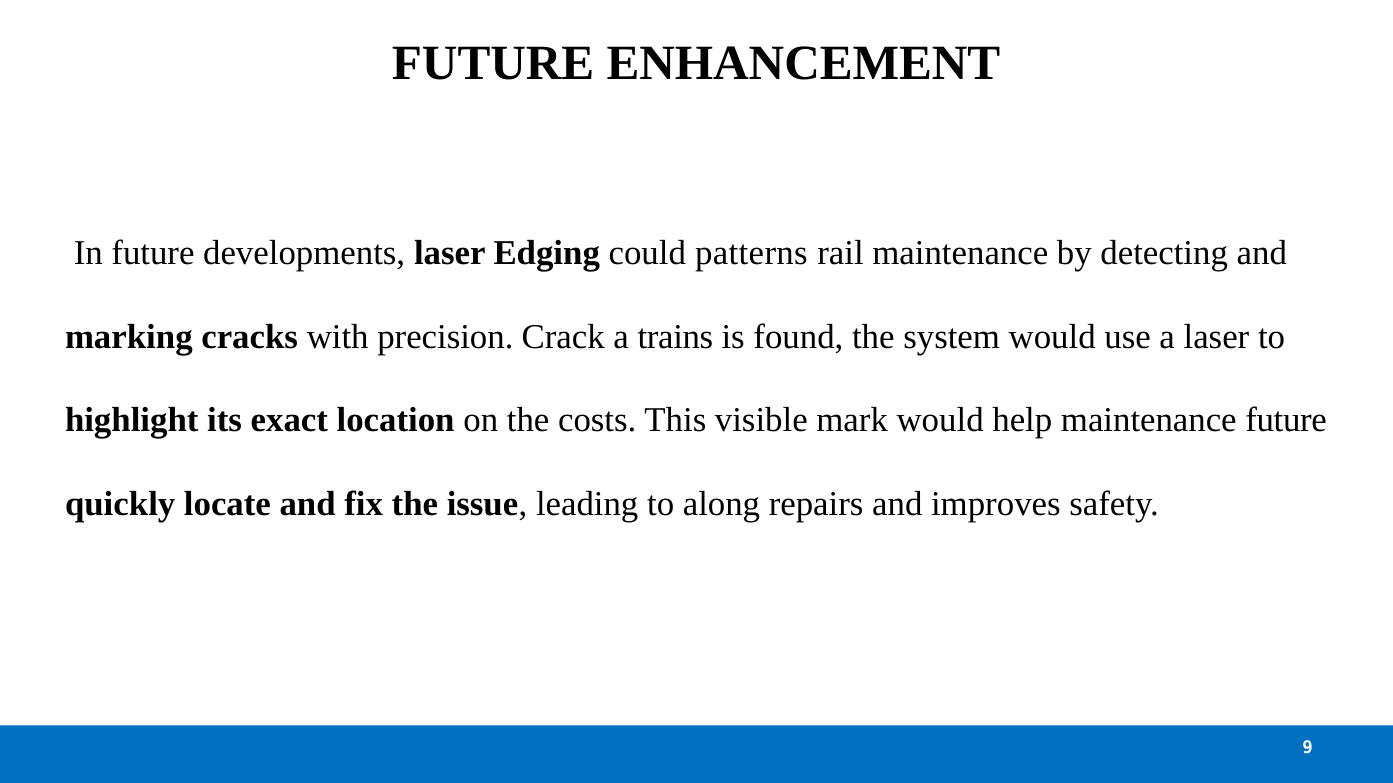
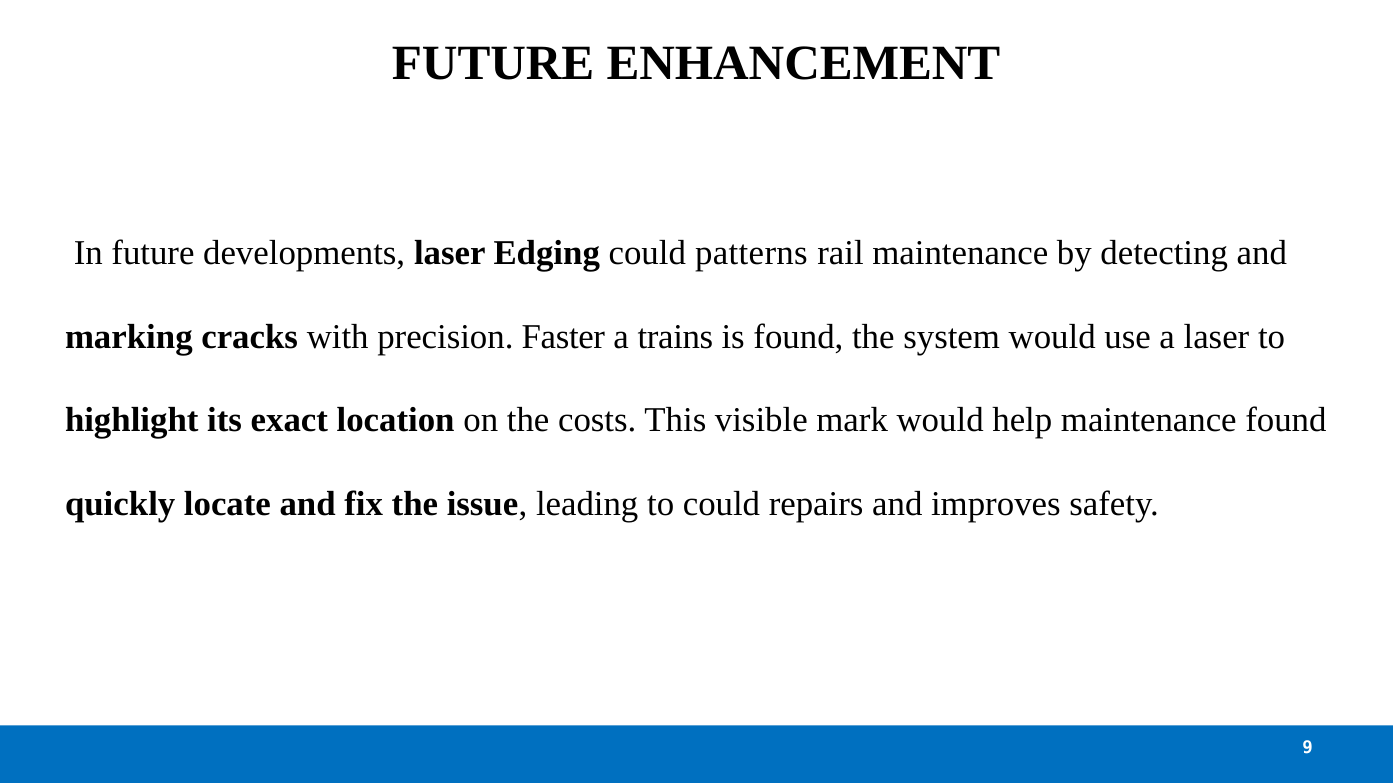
Crack: Crack -> Faster (563, 337)
maintenance future: future -> found (1286, 420)
to along: along -> could (721, 504)
